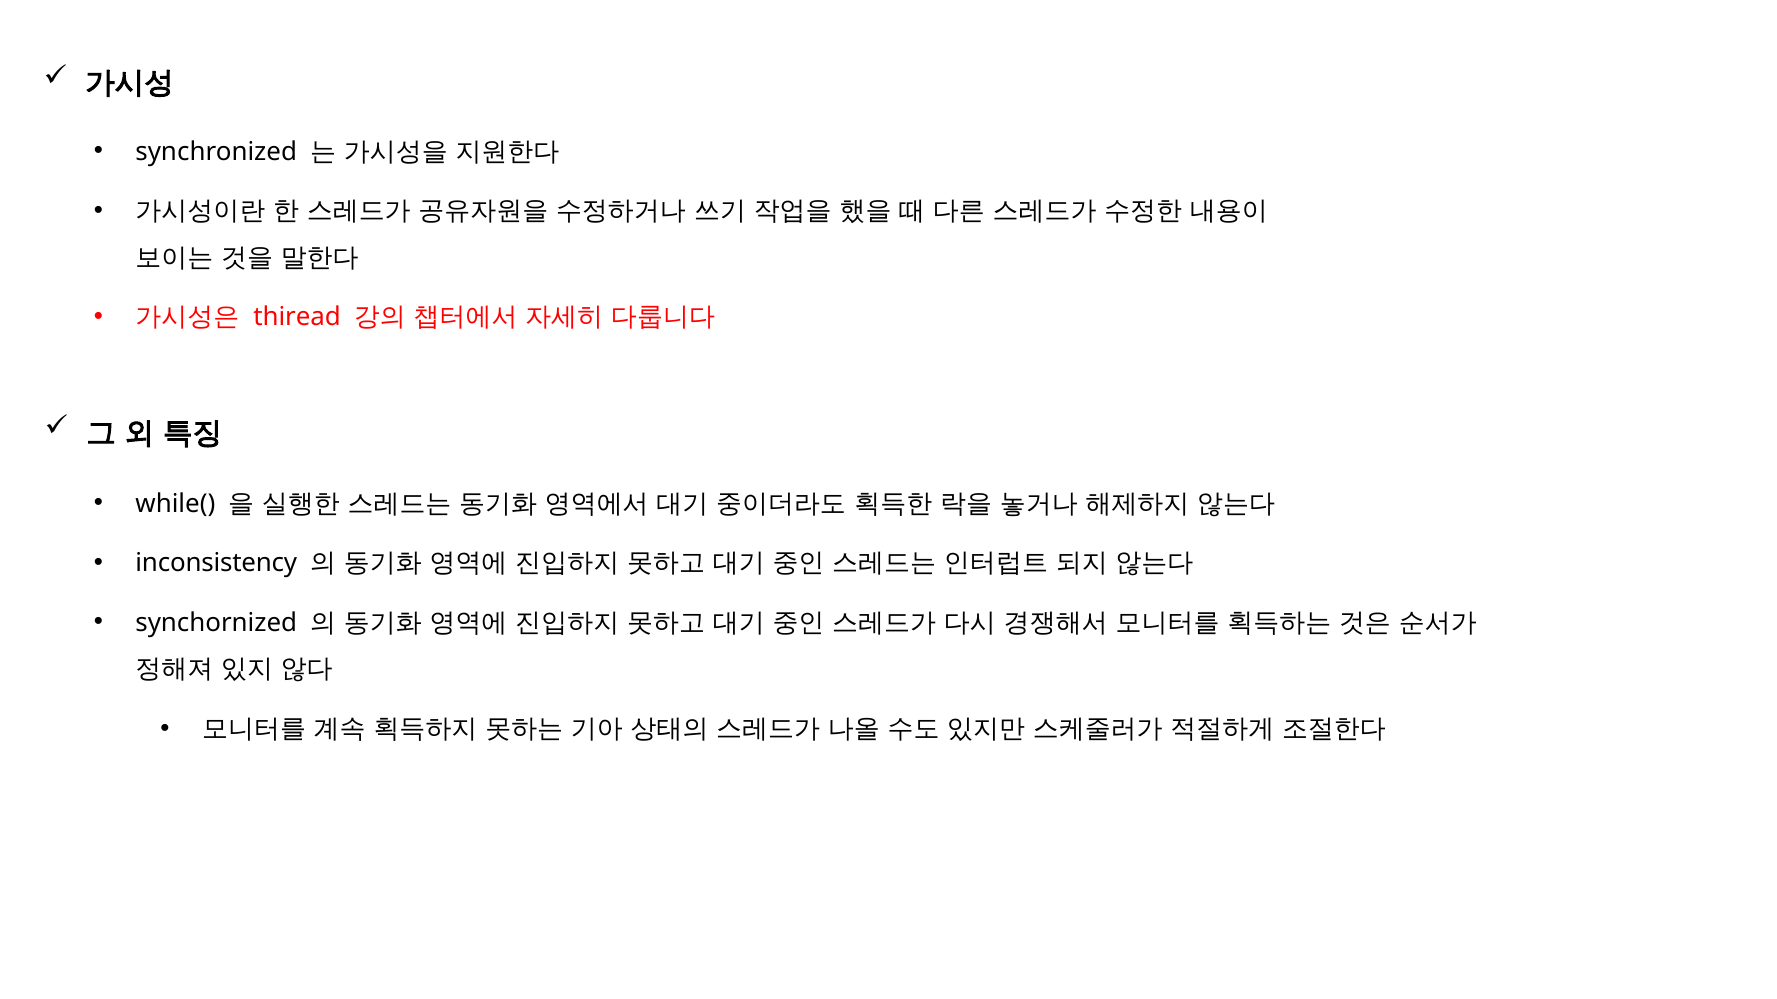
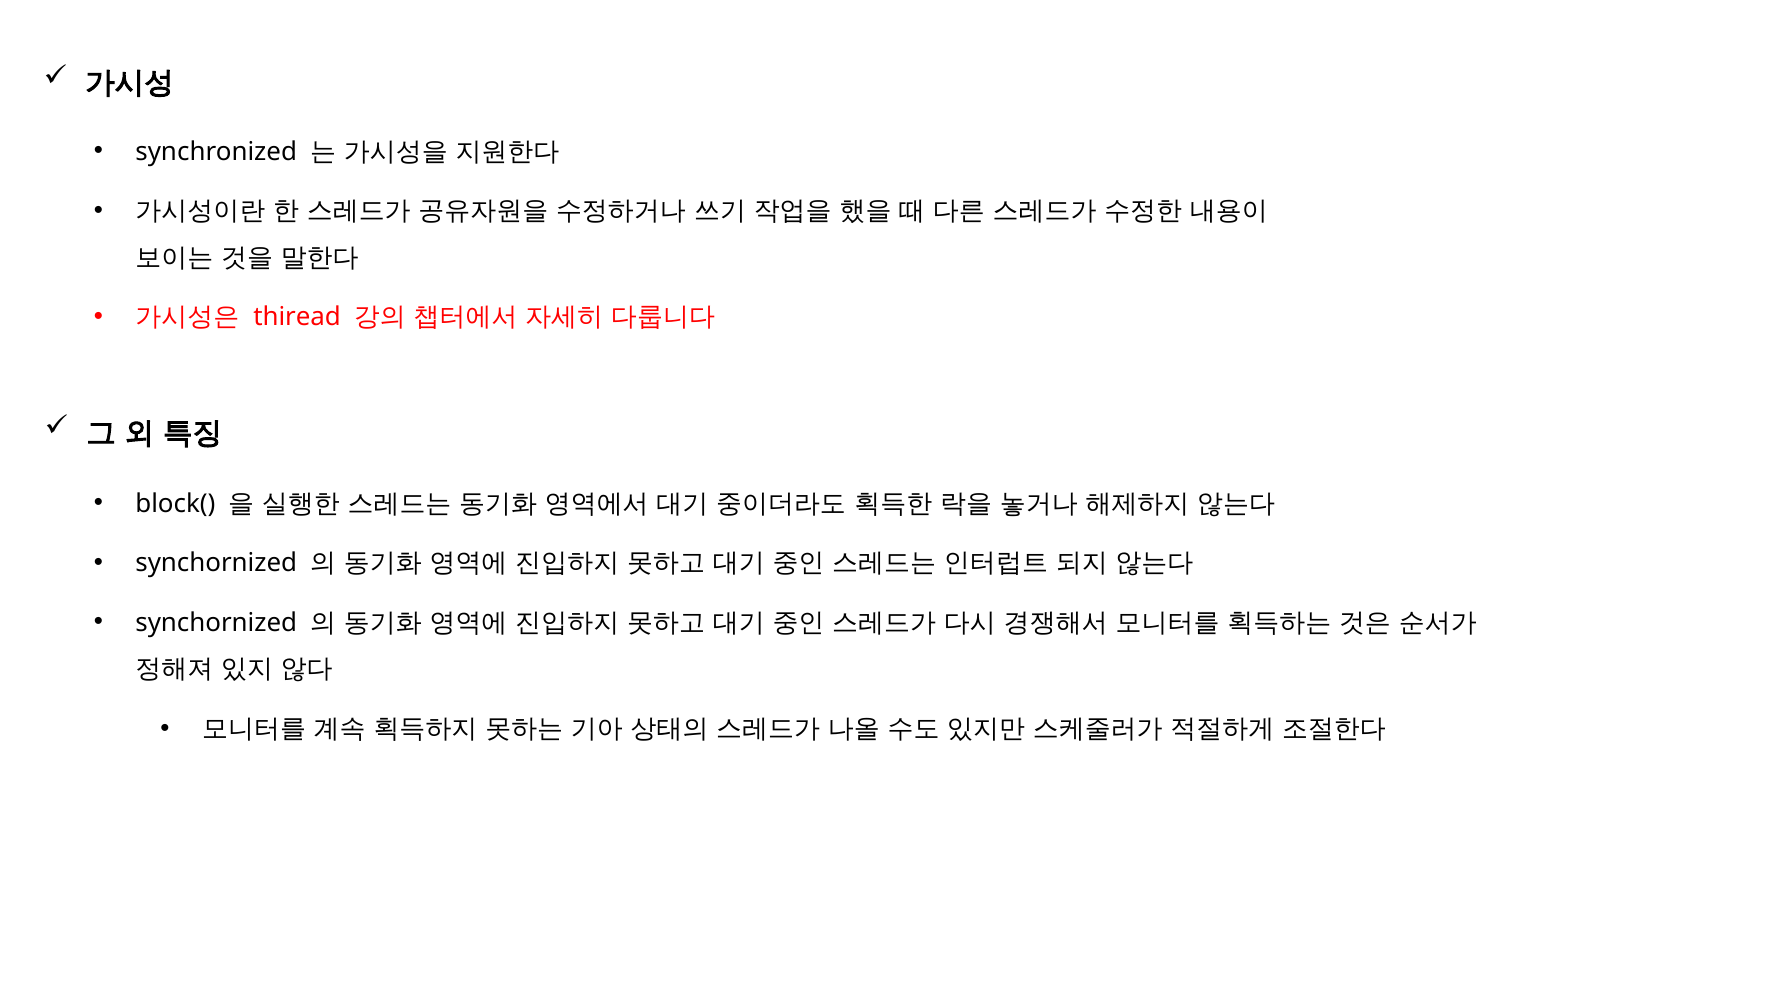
while(: while( -> block( (175, 504)
inconsistency: inconsistency -> synchornized (216, 563)
